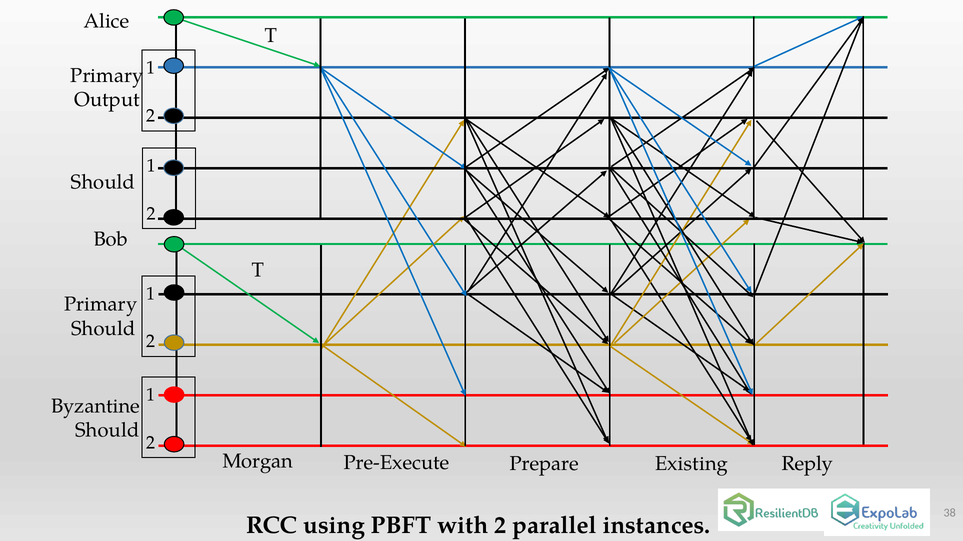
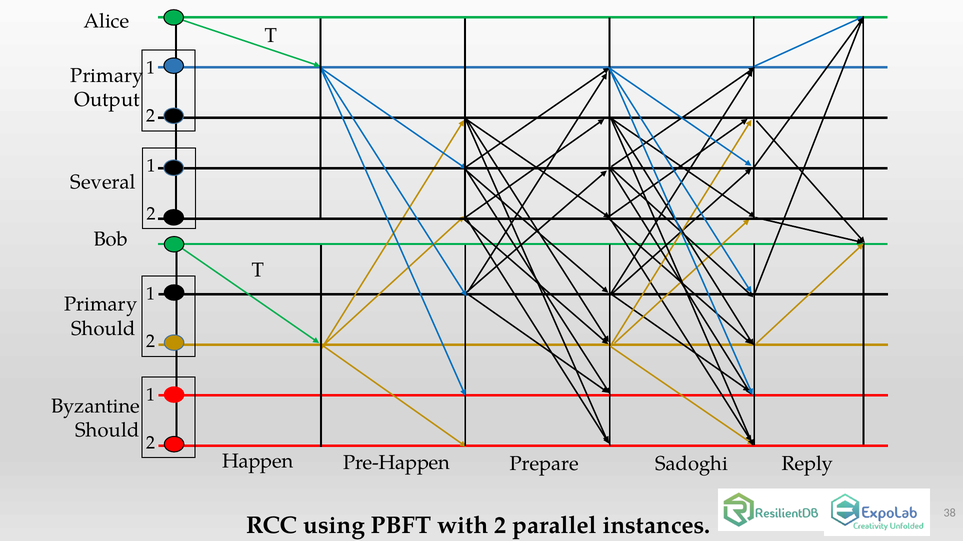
Should: Should -> Several (103, 182)
Morgan: Morgan -> Happen (258, 462)
Pre-Execute: Pre-Execute -> Pre-Happen (397, 463)
Existing: Existing -> Sadoghi (692, 464)
